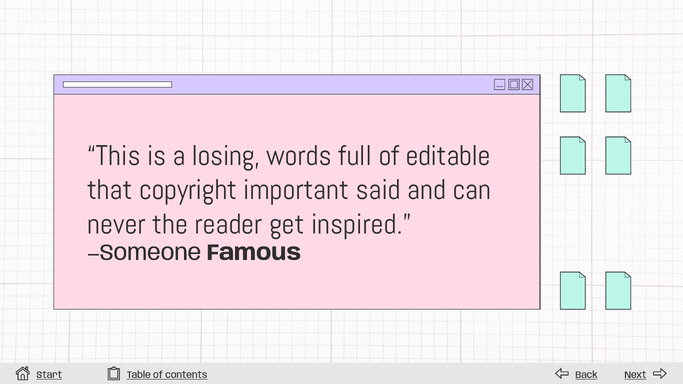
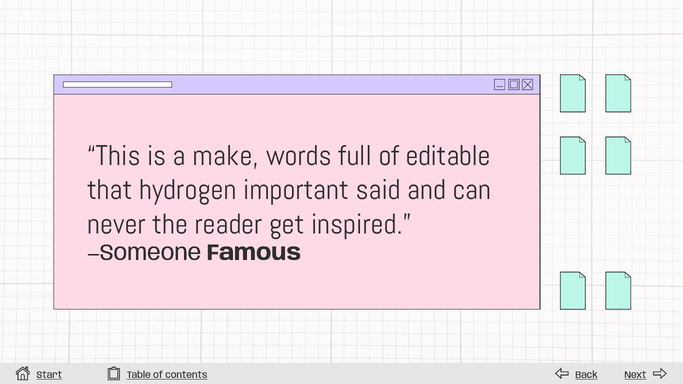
losing: losing -> make (226, 156)
copyright: copyright -> hydrogen (188, 190)
